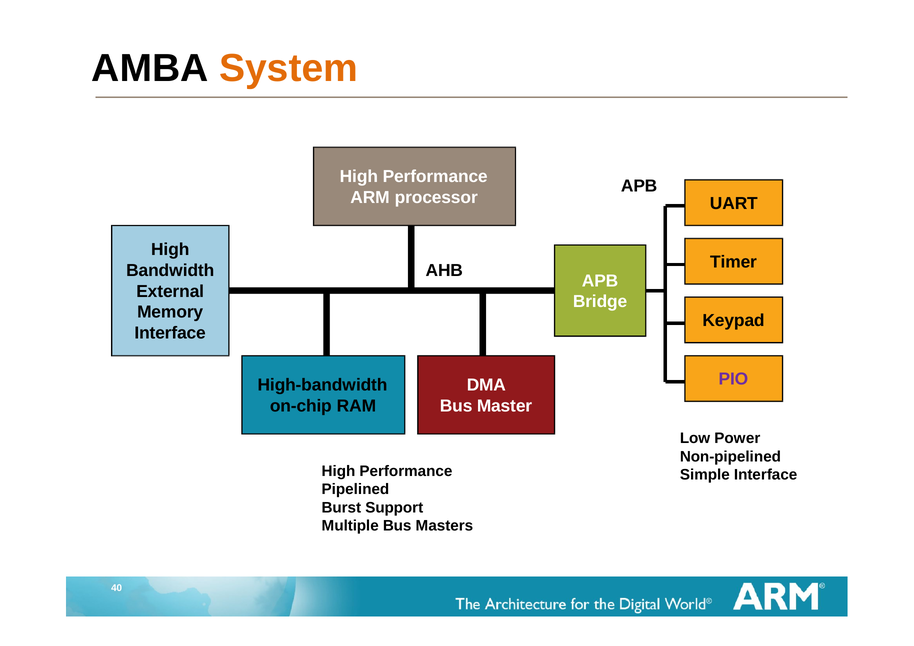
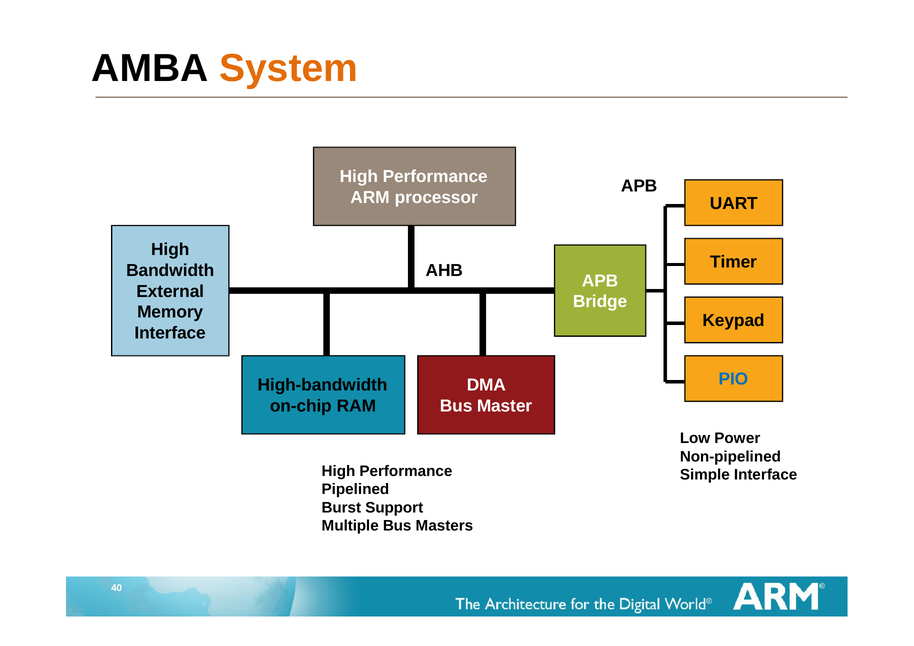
PIO colour: purple -> blue (733, 379)
